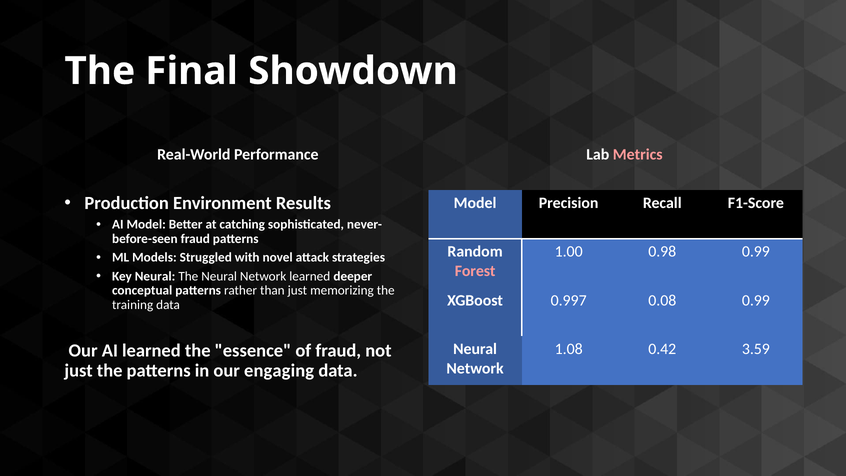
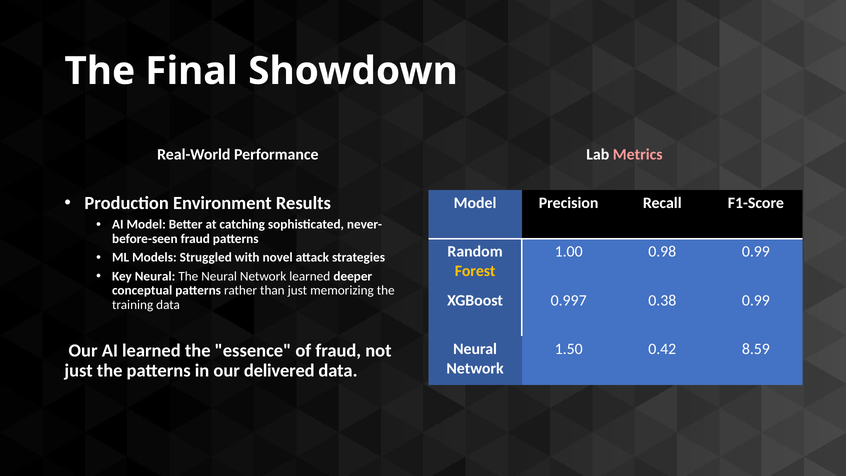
Forest colour: pink -> yellow (475, 271)
0.08: 0.08 -> 0.38 (662, 300)
1.08: 1.08 -> 1.50 (569, 349)
3.59: 3.59 -> 8.59 (756, 349)
engaging: engaging -> delivered (279, 371)
